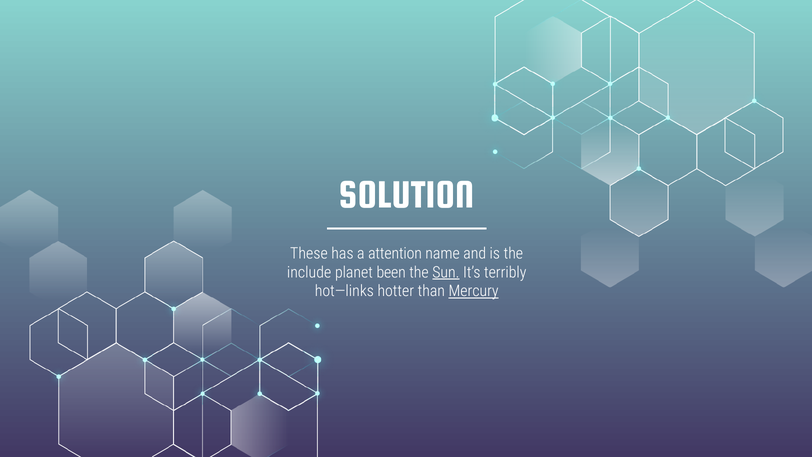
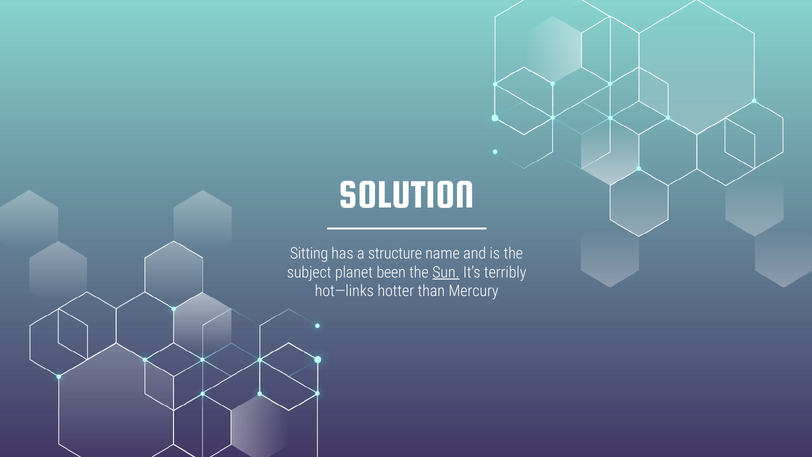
These: These -> Sitting (309, 253)
attention: attention -> structure (395, 253)
include: include -> subject (309, 272)
Mercury underline: present -> none (474, 291)
